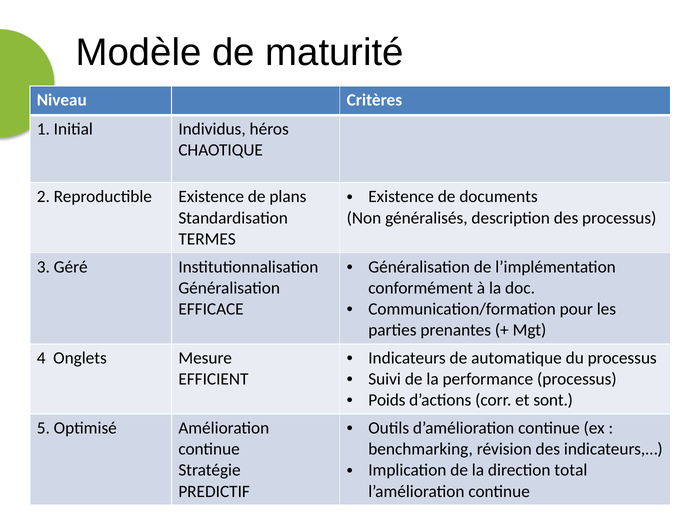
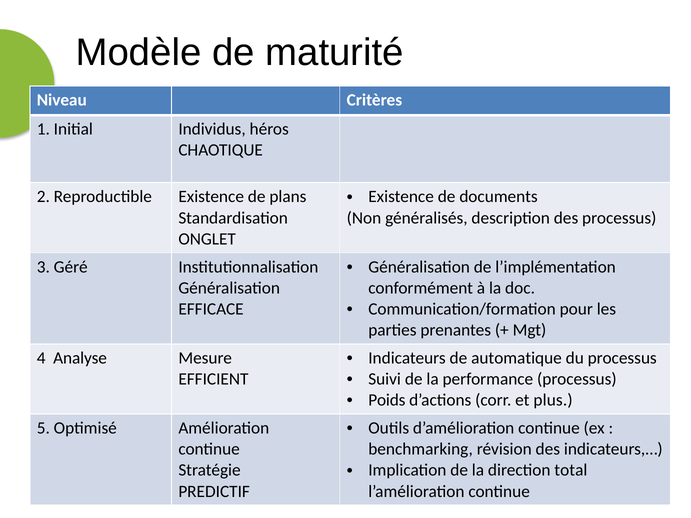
TERMES: TERMES -> ONGLET (207, 239)
Onglets: Onglets -> Analyse (80, 358)
sont: sont -> plus (553, 400)
